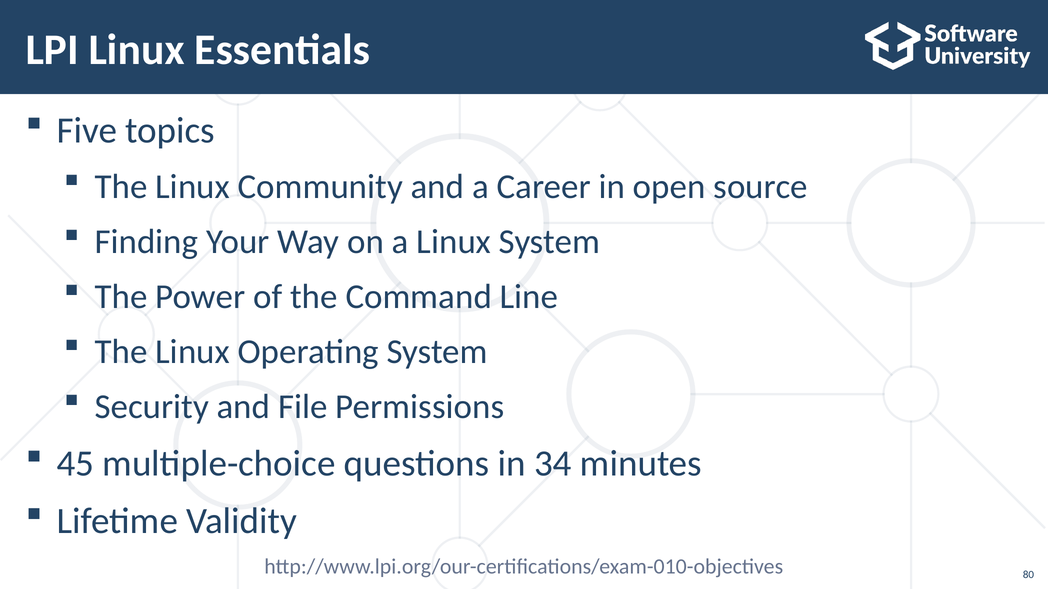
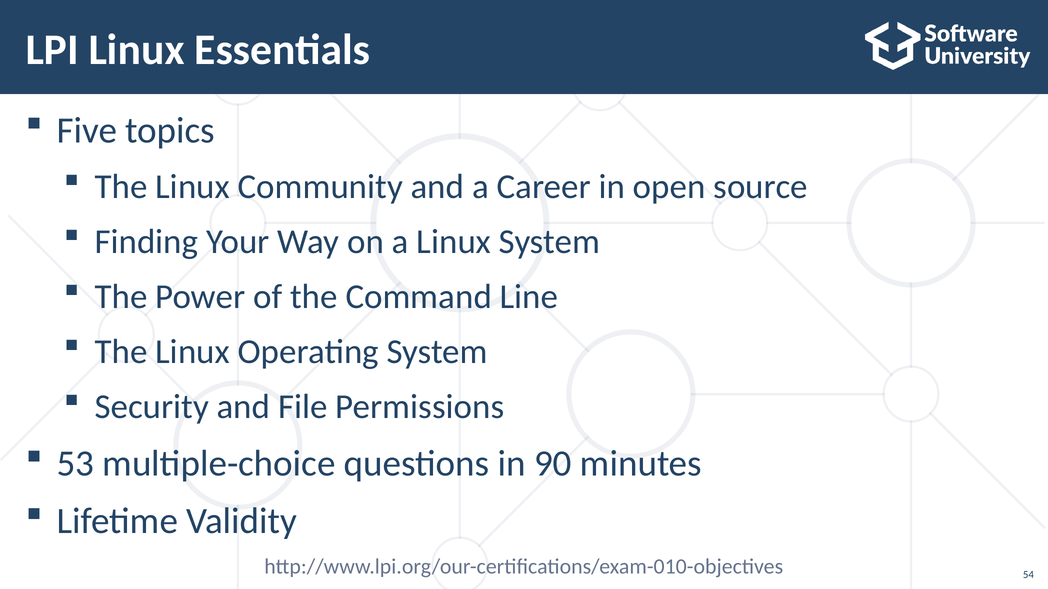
45: 45 -> 53 (75, 464)
34: 34 -> 90 (553, 464)
80: 80 -> 54 (1028, 575)
